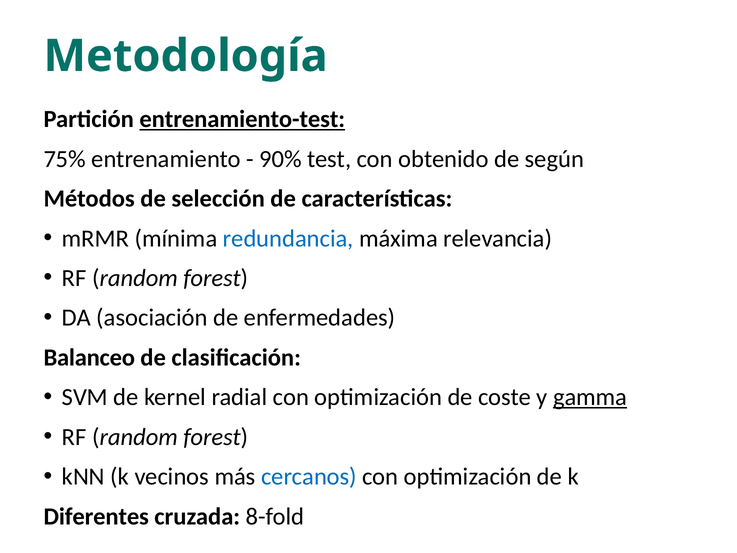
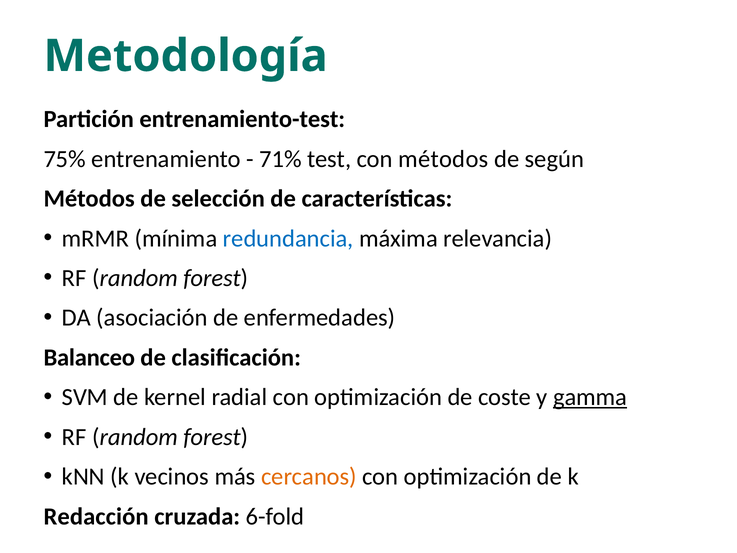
entrenamiento-test underline: present -> none (242, 119)
90%: 90% -> 71% (281, 159)
con obtenido: obtenido -> métodos (443, 159)
cercanos colour: blue -> orange (309, 477)
Diferentes: Diferentes -> Redacción (96, 516)
8-fold: 8-fold -> 6-fold (275, 516)
